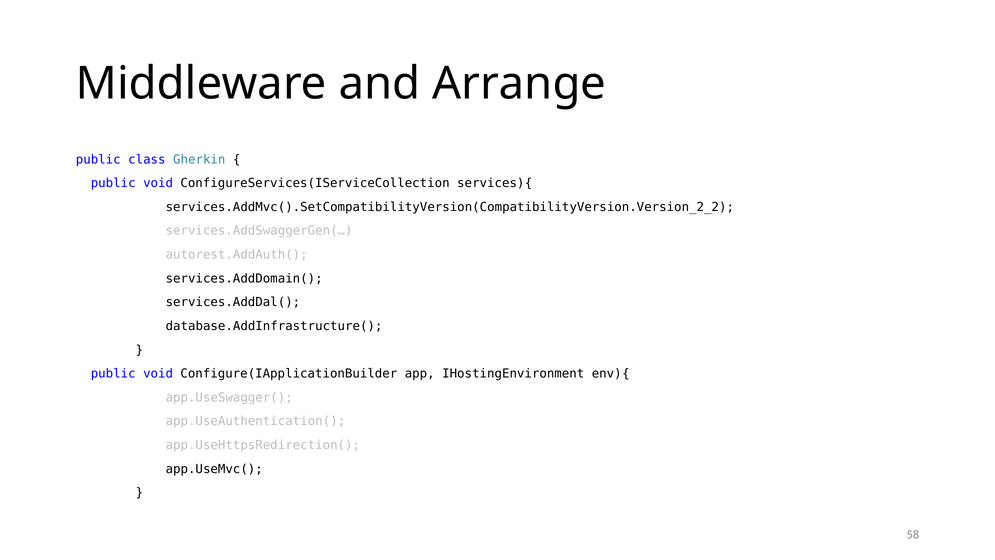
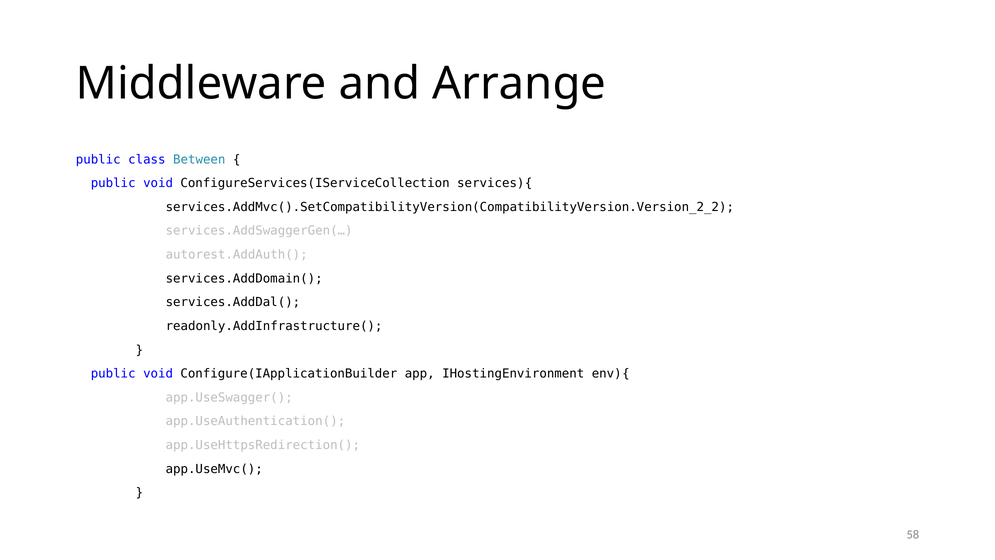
Gherkin: Gherkin -> Between (199, 159)
database.AddInfrastructure(: database.AddInfrastructure( -> readonly.AddInfrastructure( (274, 326)
